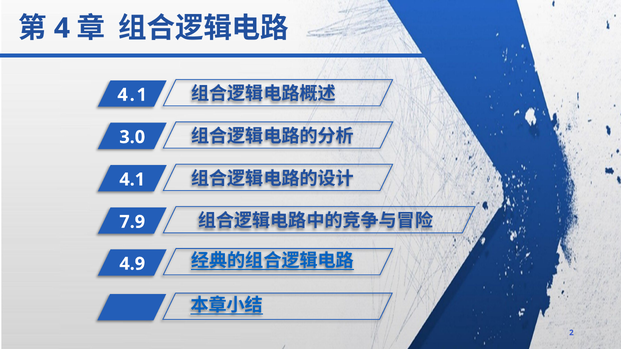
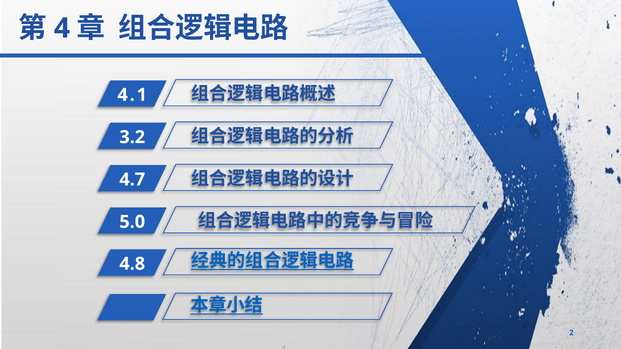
3.0: 3.0 -> 3.2 (132, 137)
4.1: 4.1 -> 4.7 (132, 180)
7.9: 7.9 -> 5.0 (132, 222)
4.9: 4.9 -> 4.8 (132, 264)
